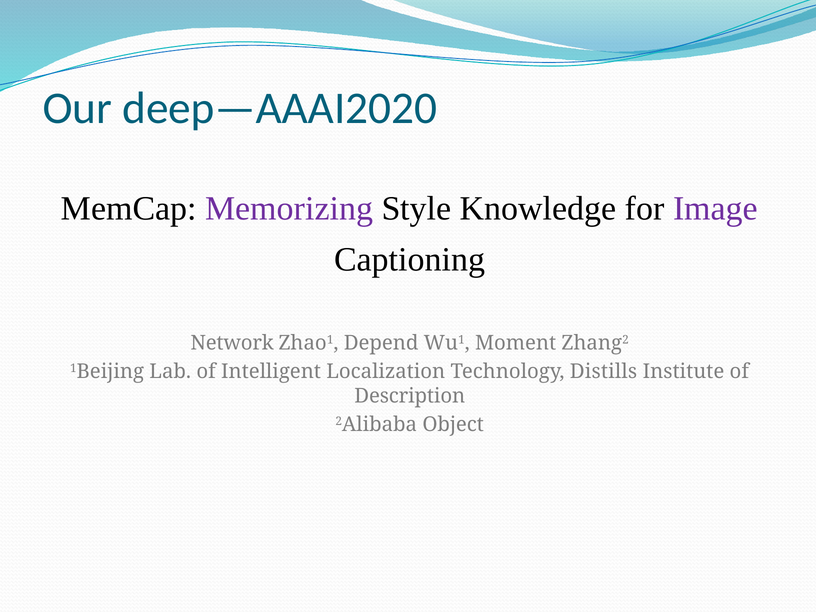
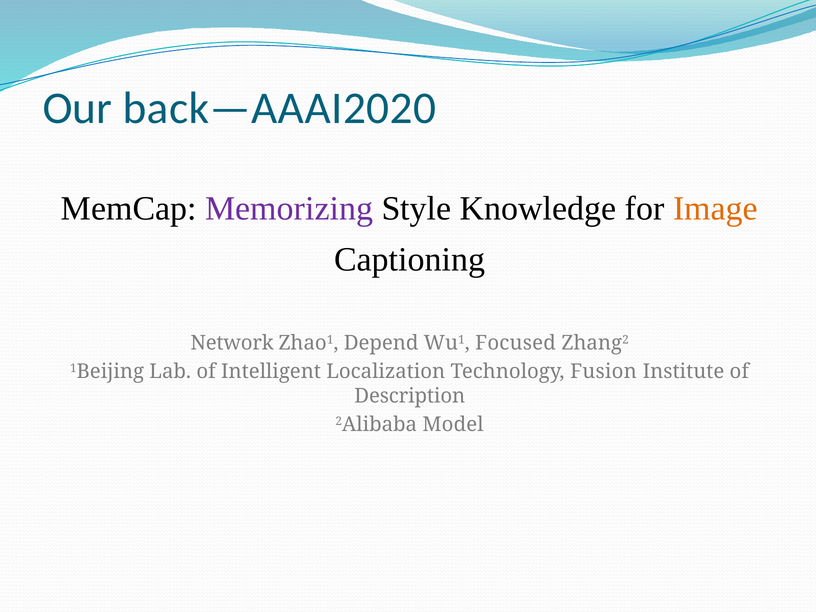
deep—AAAI2020: deep—AAAI2020 -> back—AAAI2020 (279, 108)
Image colour: purple -> orange (715, 208)
Moment: Moment -> Focused (515, 343)
Distills: Distills -> Fusion (603, 372)
Object: Object -> Model (453, 425)
